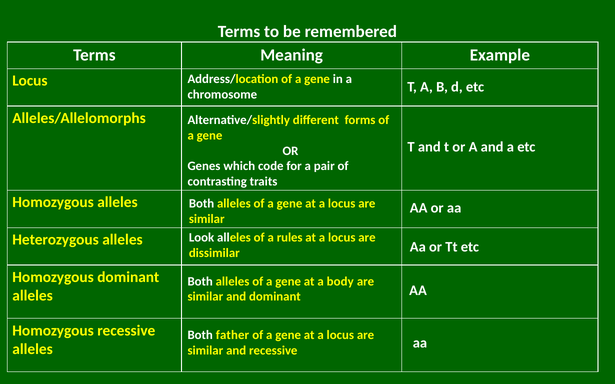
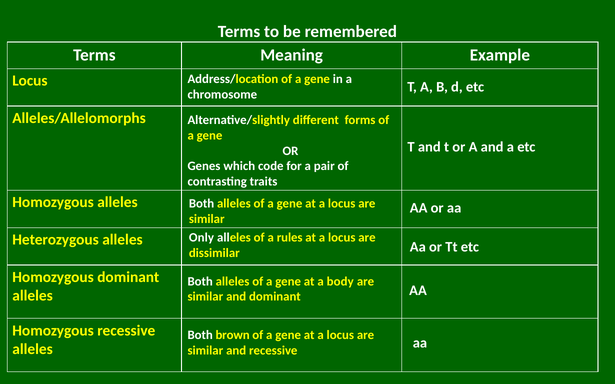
Look: Look -> Only (201, 238)
father: father -> brown (233, 335)
